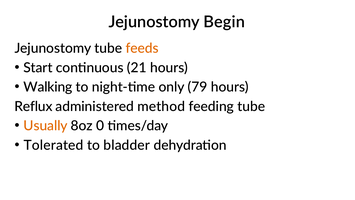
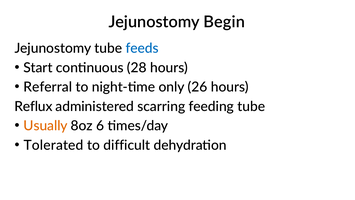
feeds colour: orange -> blue (142, 48)
21: 21 -> 28 (137, 68)
Walking: Walking -> Referral (48, 87)
79: 79 -> 26 (198, 87)
method: method -> scarring (161, 106)
0: 0 -> 6 (100, 126)
bladder: bladder -> difficult (127, 145)
